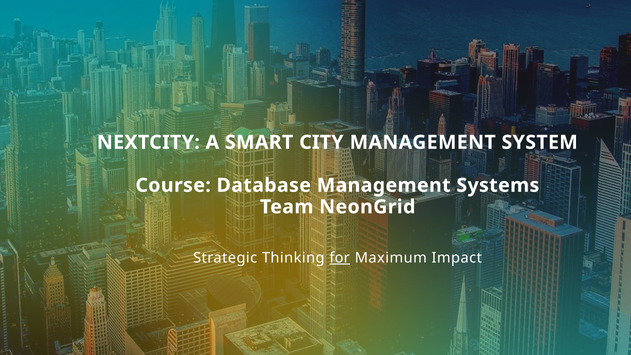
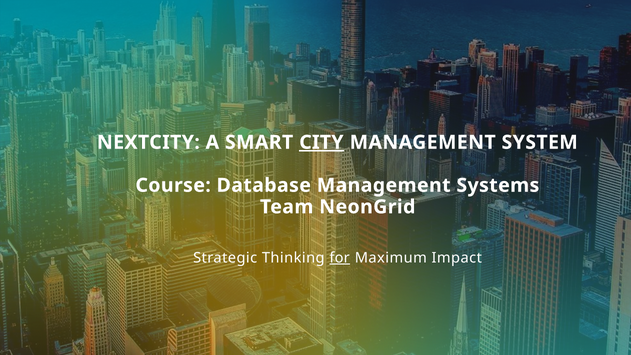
CITY underline: none -> present (321, 142)
